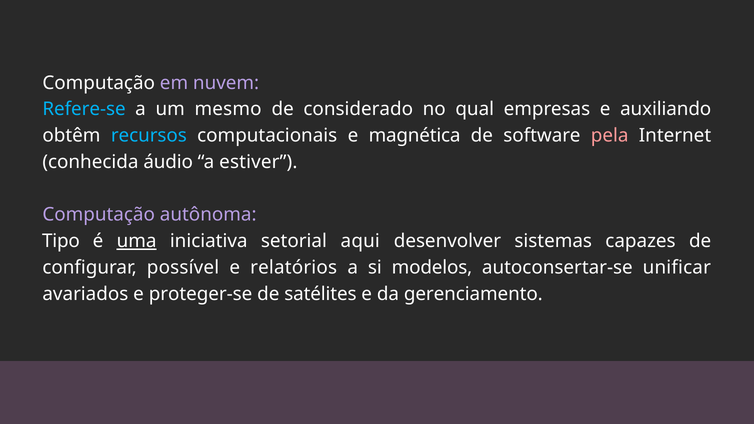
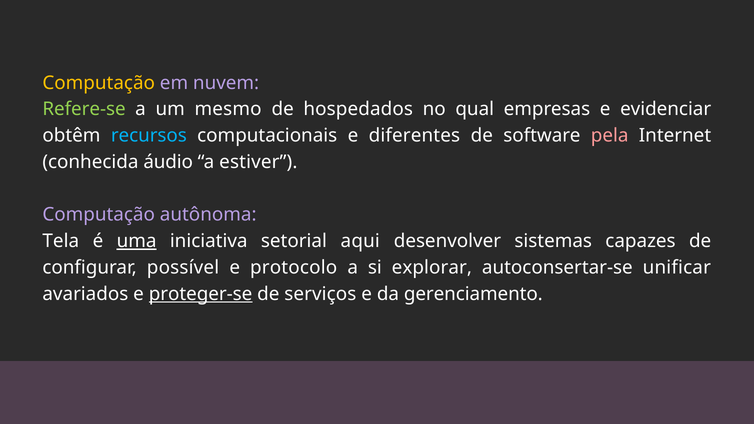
Computação colour: white -> yellow (99, 83)
Refere-se colour: light blue -> light green (84, 109)
considerado: considerado -> hospedados (358, 109)
auxiliando: auxiliando -> evidenciar (666, 109)
magnética: magnética -> diferentes (414, 136)
Tipo: Tipo -> Tela (61, 241)
relatórios: relatórios -> protocolo (294, 268)
modelos: modelos -> explorar (432, 268)
proteger-se underline: none -> present (201, 294)
satélites: satélites -> serviços (320, 294)
